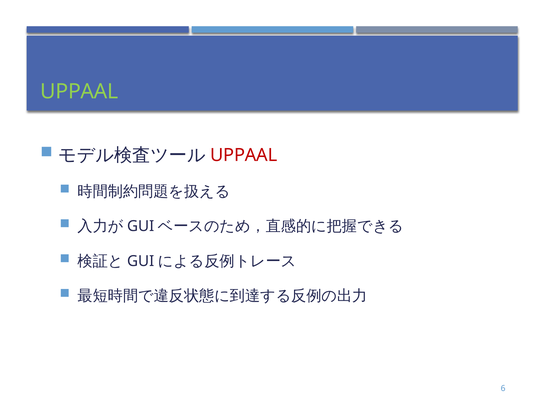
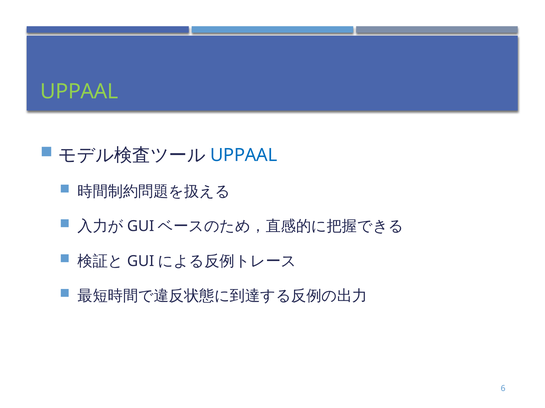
UPPAAL colour: red -> blue (244, 156)
